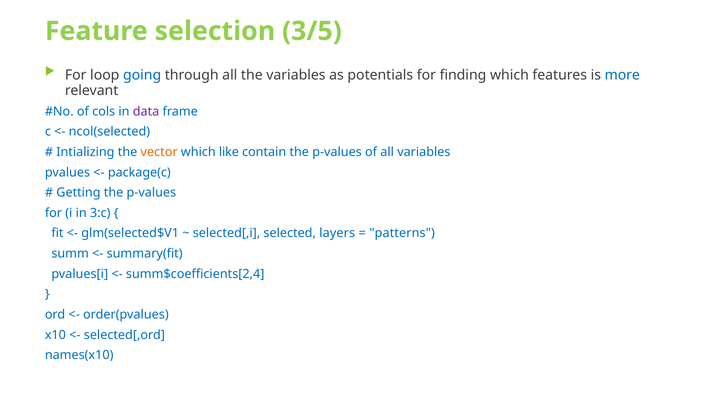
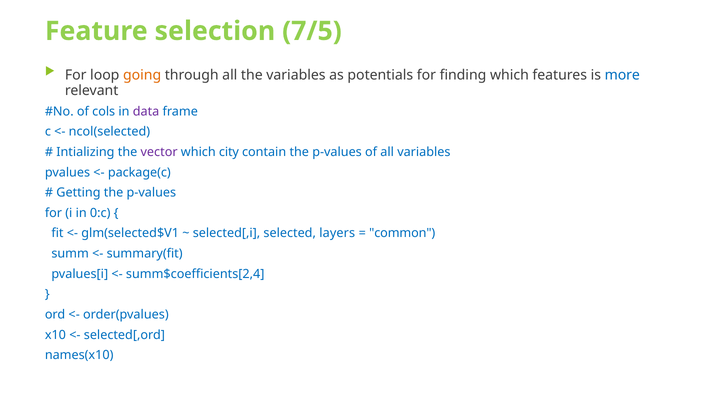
3/5: 3/5 -> 7/5 (312, 31)
going colour: blue -> orange (142, 75)
vector colour: orange -> purple (159, 152)
like: like -> city (229, 152)
3:c: 3:c -> 0:c (100, 213)
patterns: patterns -> common (402, 233)
